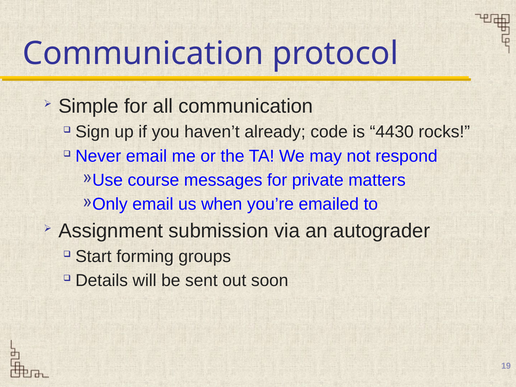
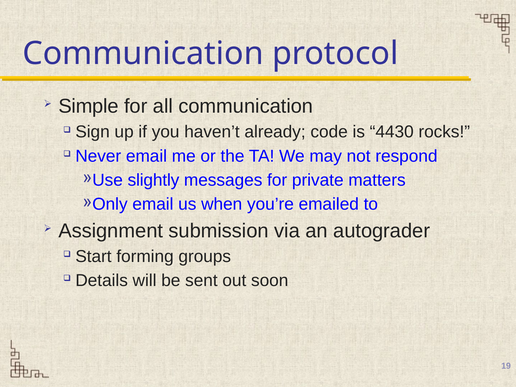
course: course -> slightly (153, 180)
